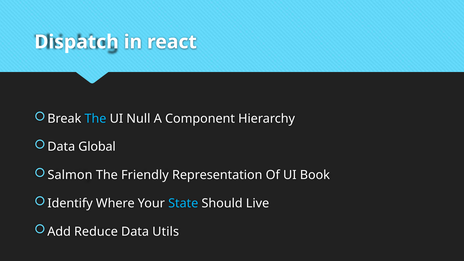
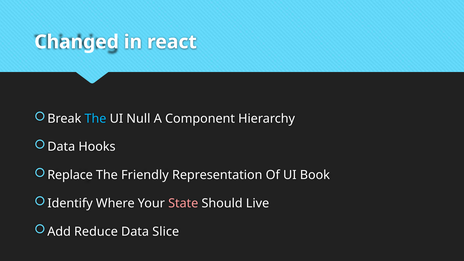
Dispatch: Dispatch -> Changed (77, 42)
Global: Global -> Hooks (97, 147)
Salmon: Salmon -> Replace (70, 175)
State colour: light blue -> pink (183, 203)
Utils: Utils -> Slice (166, 232)
